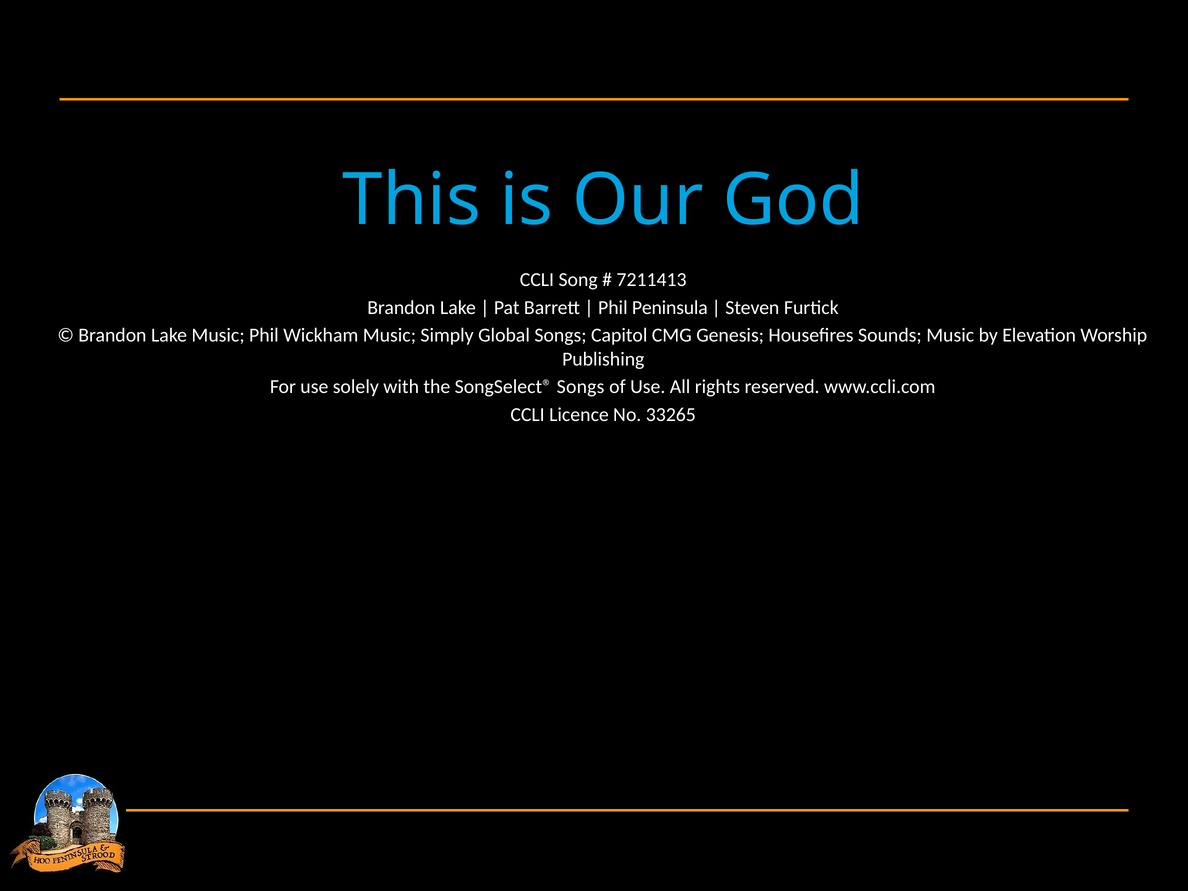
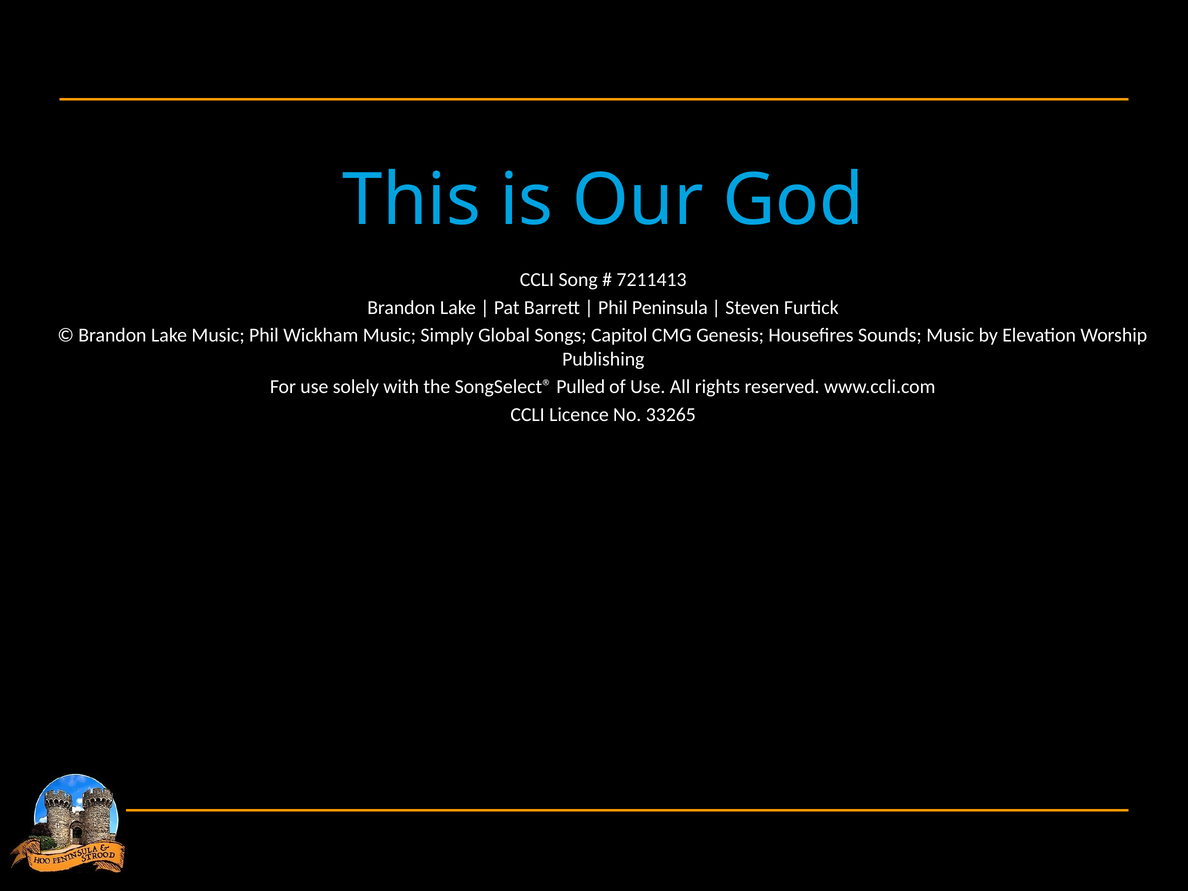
SongSelect® Songs: Songs -> Pulled (581, 387)
